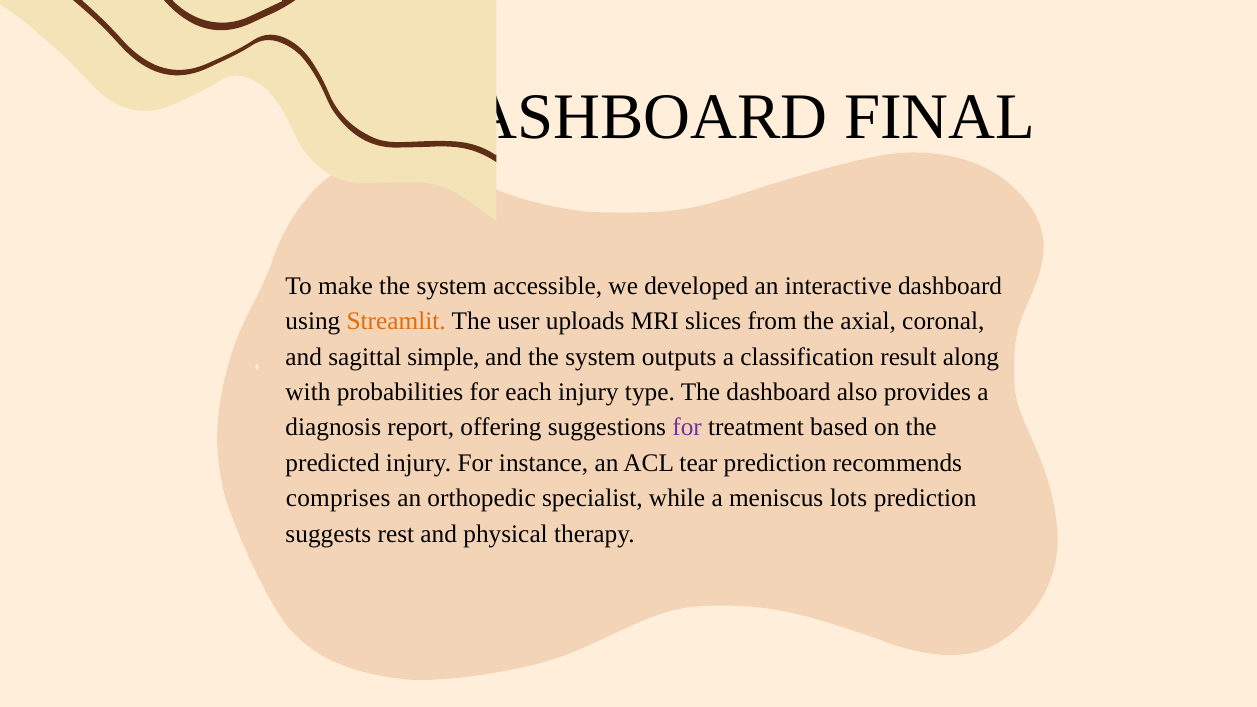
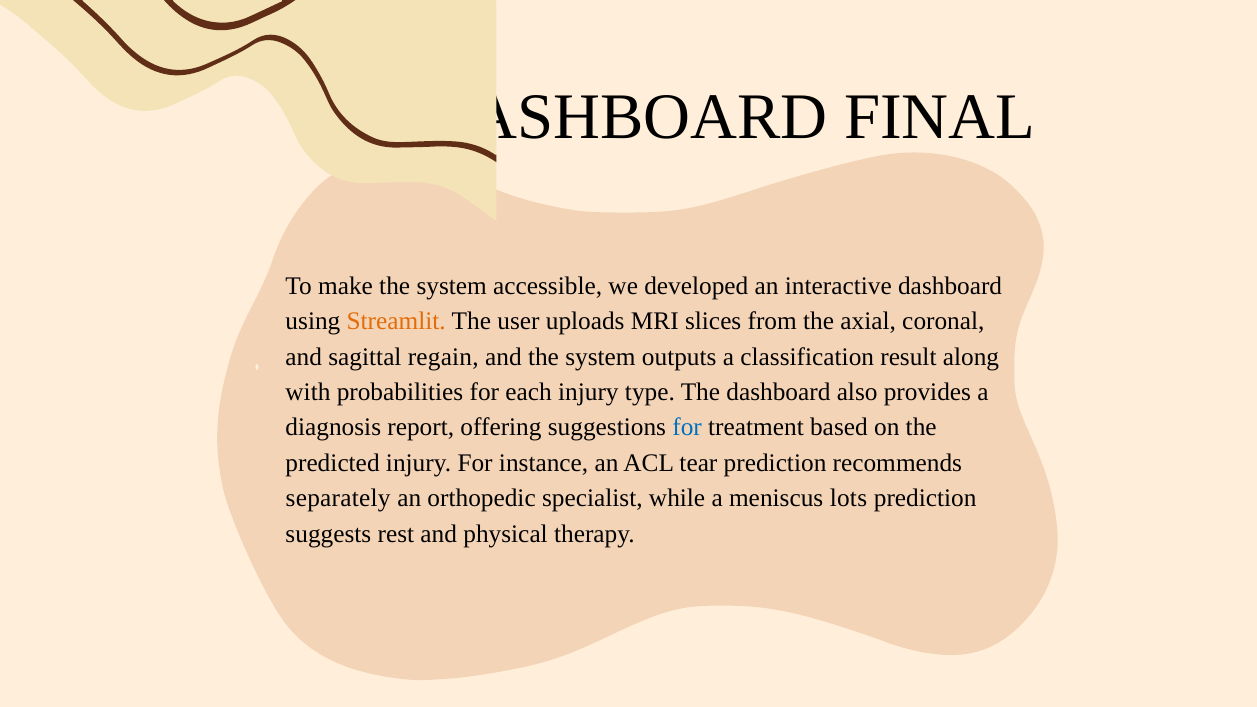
simple: simple -> regain (443, 357)
for colour: purple -> blue (687, 428)
comprises: comprises -> separately (338, 498)
